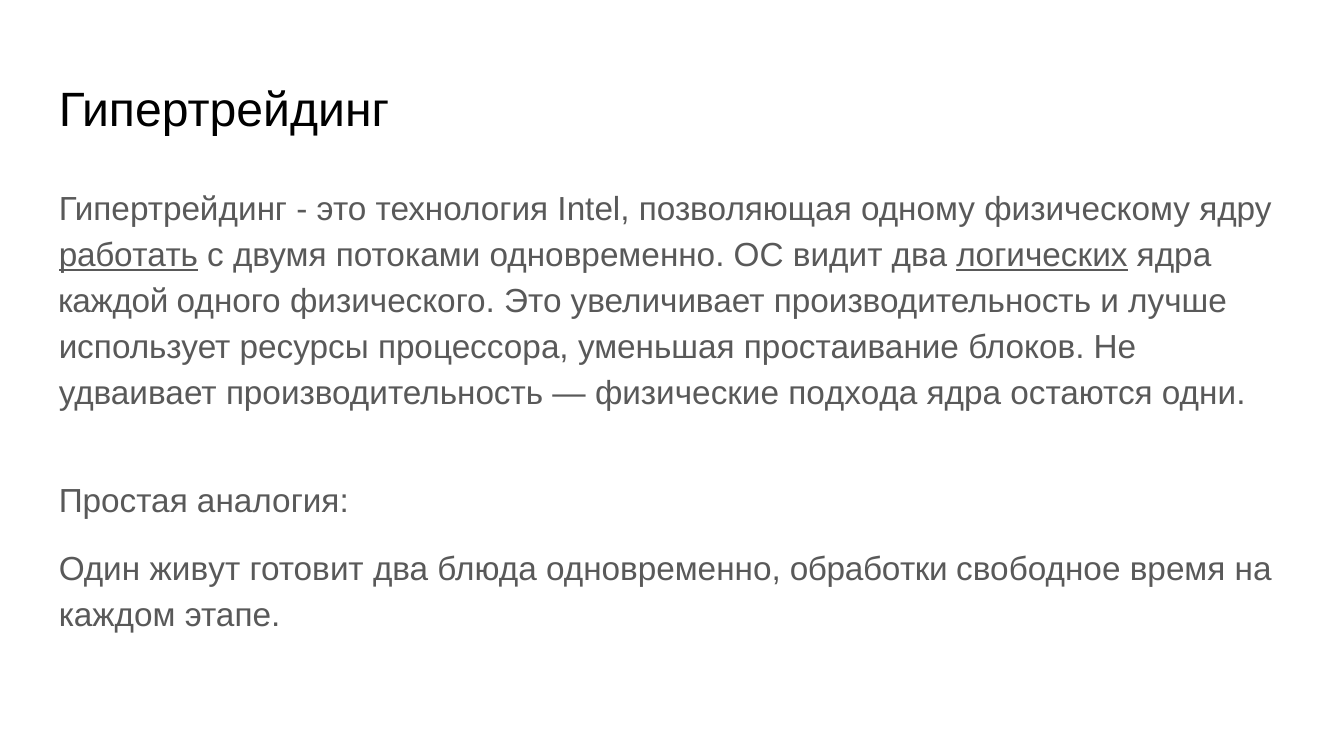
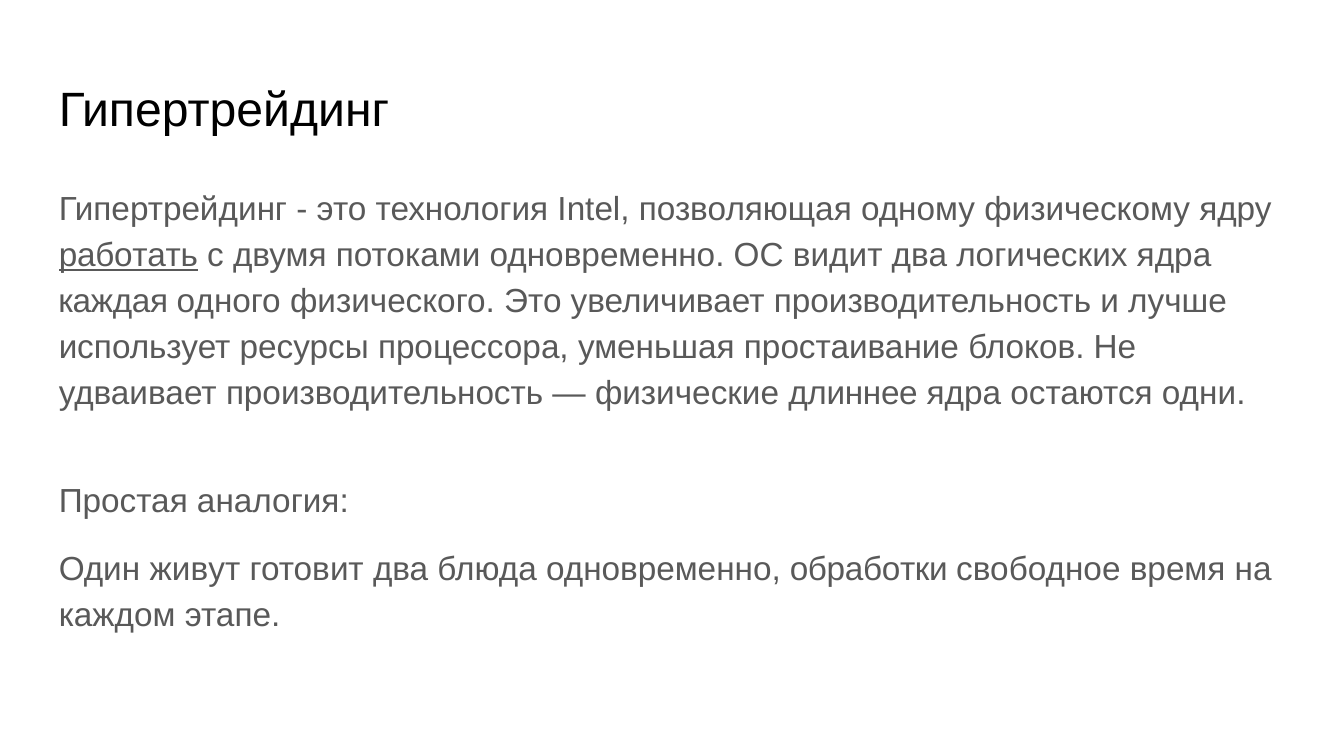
логических underline: present -> none (1042, 256)
каждой: каждой -> каждая (113, 302)
подхода: подхода -> длиннее (853, 394)
